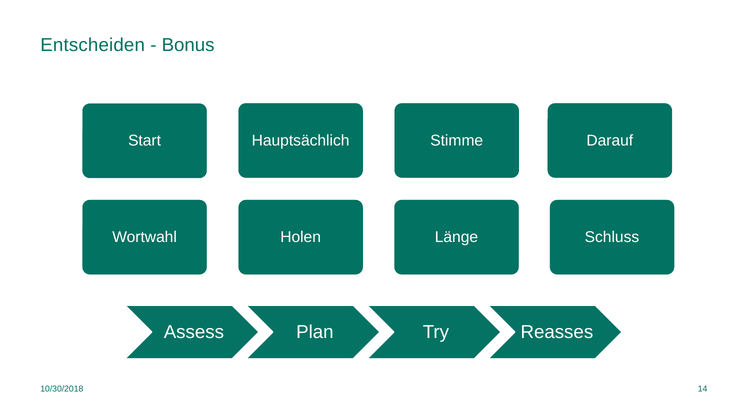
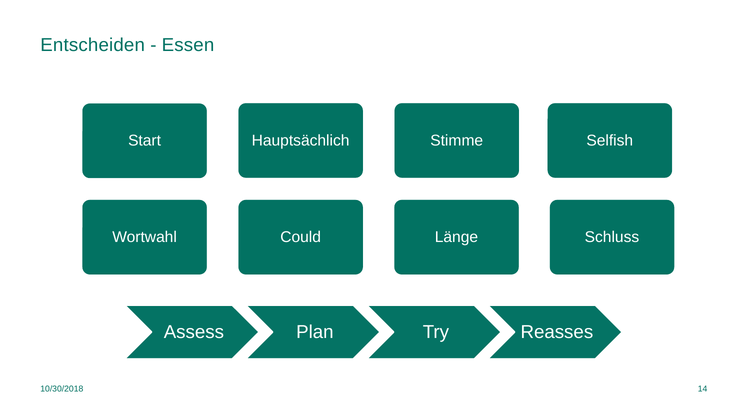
Bonus: Bonus -> Essen (188, 45)
Darauf: Darauf -> Selfish (610, 140)
Holen: Holen -> Could (301, 237)
